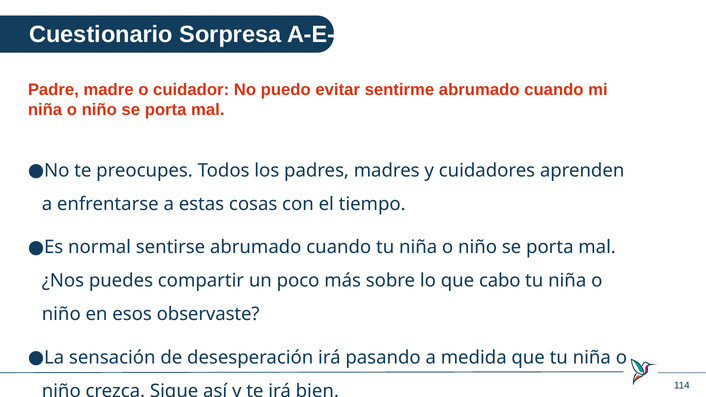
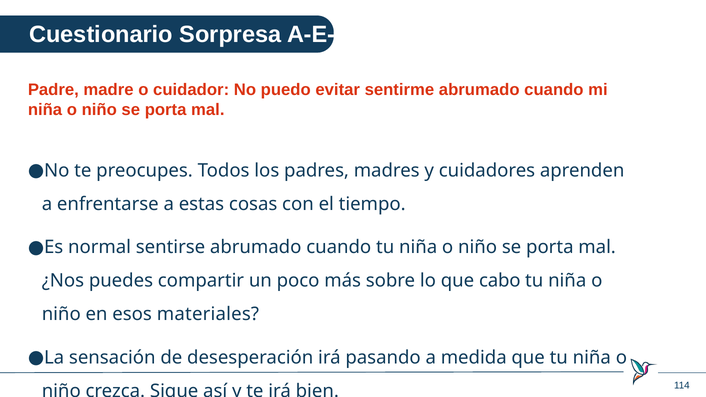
observaste: observaste -> materiales (208, 314)
